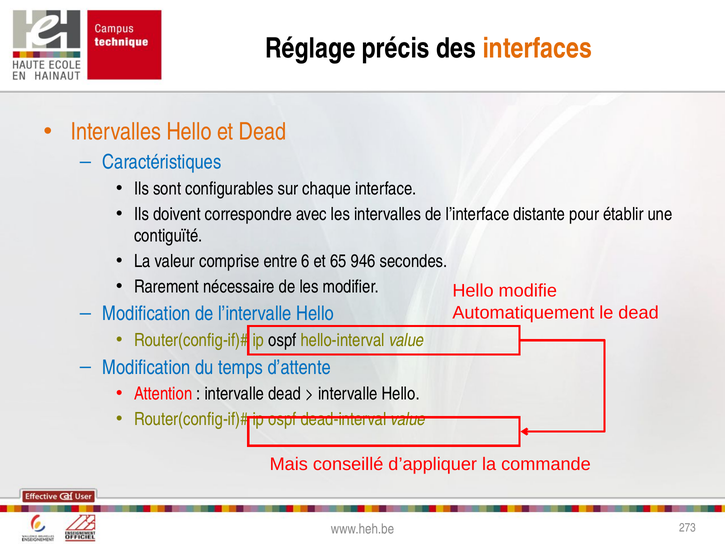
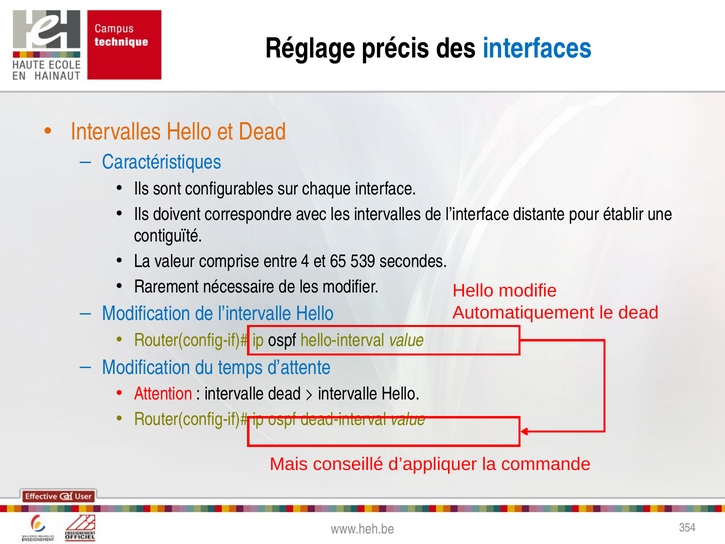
interfaces colour: orange -> blue (537, 48)
6: 6 -> 4 (305, 261)
946: 946 -> 539 (363, 261)
273: 273 -> 354 (687, 527)
